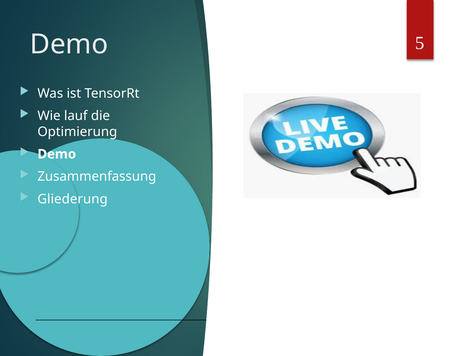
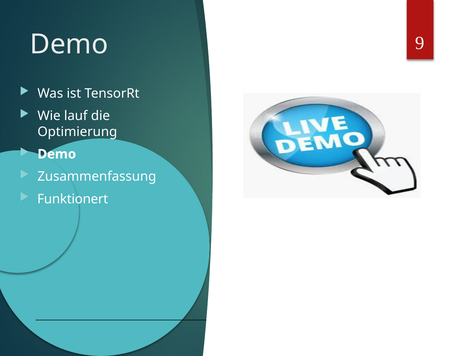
5: 5 -> 9 (420, 43)
Gliederung: Gliederung -> Funktionert (73, 199)
